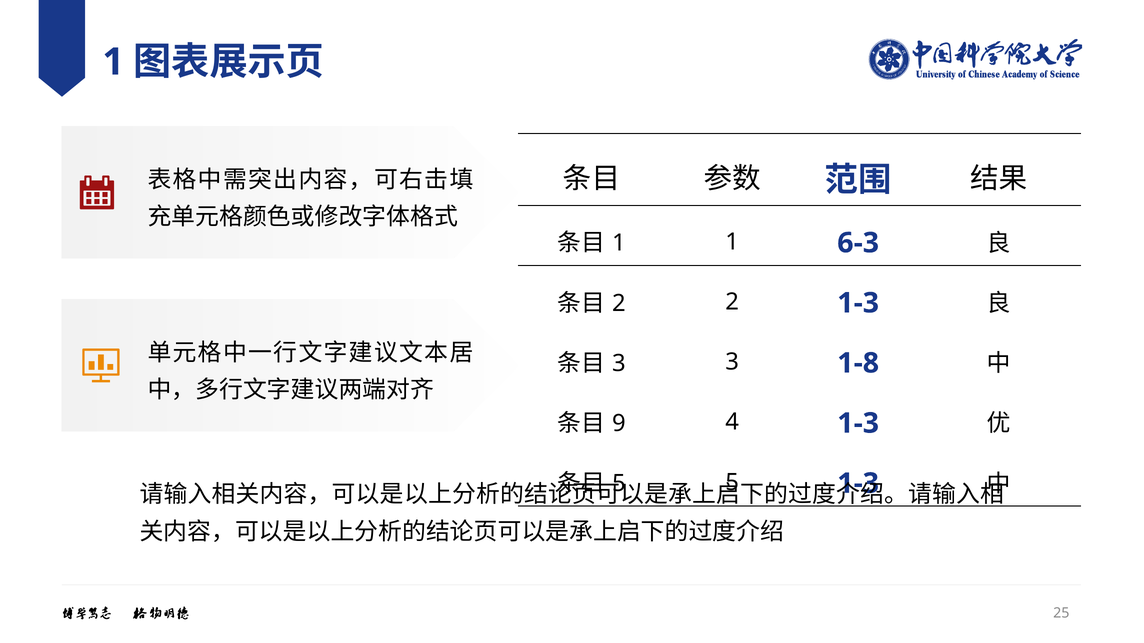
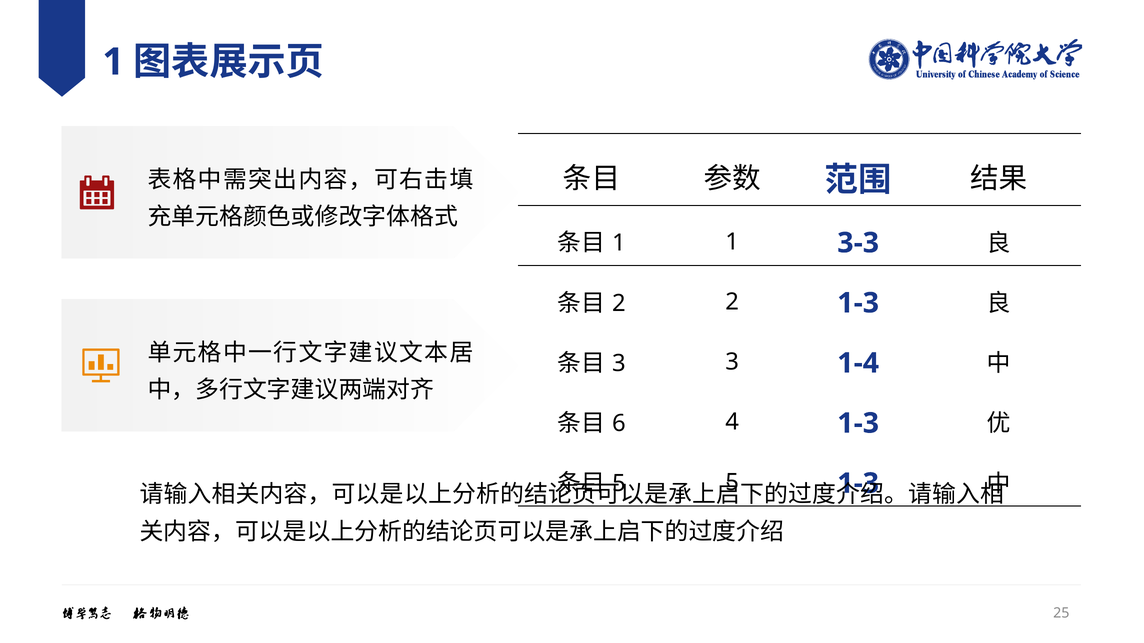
6-3: 6-3 -> 3-3 (858, 243)
1-8: 1-8 -> 1-4 (858, 363)
9: 9 -> 6 (619, 424)
